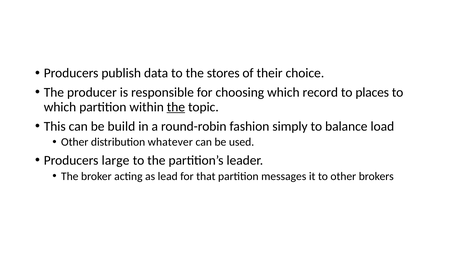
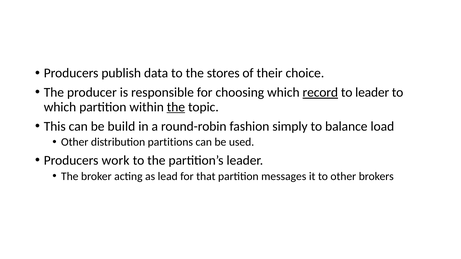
record underline: none -> present (320, 93)
to places: places -> leader (372, 93)
whatever: whatever -> partitions (170, 142)
large: large -> work (116, 161)
